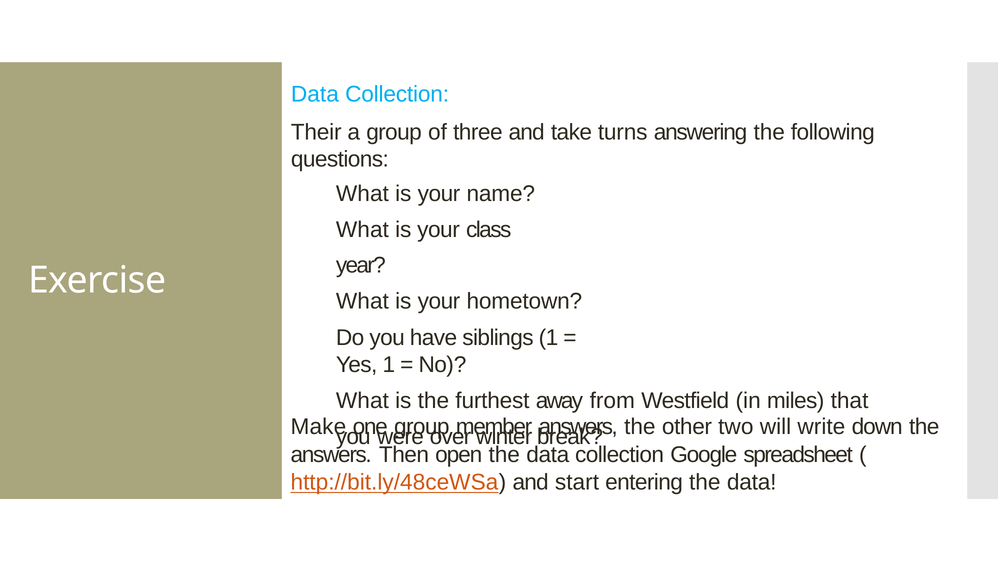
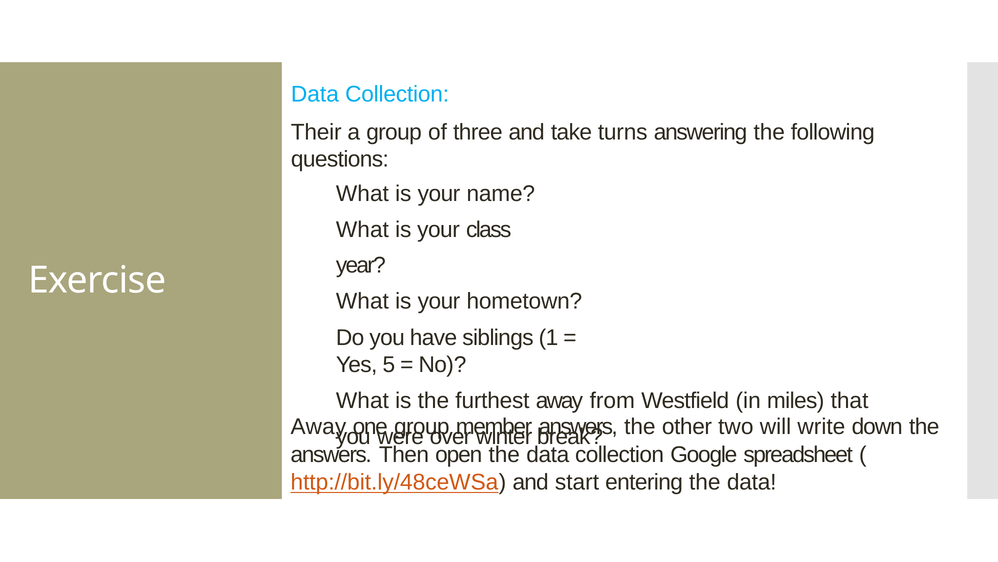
Yes 1: 1 -> 5 (389, 364)
Make: Make -> Away (318, 426)
